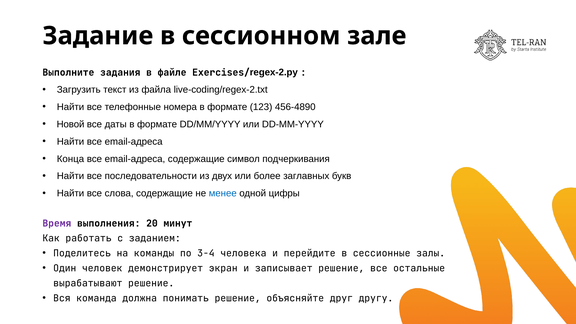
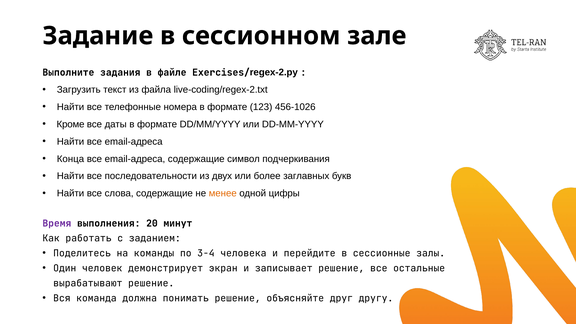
456-4890: 456-4890 -> 456-1026 (295, 107)
Новой: Новой -> Кроме (71, 124)
менее colour: blue -> orange (223, 193)
